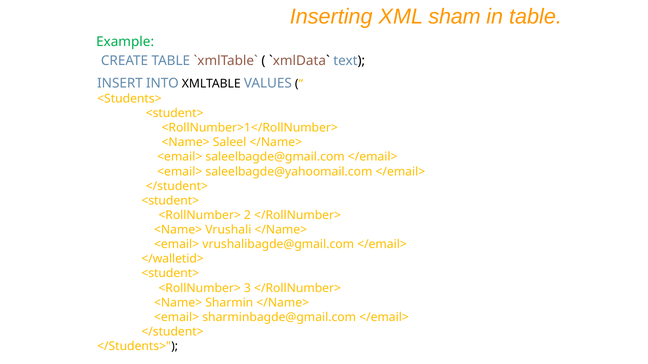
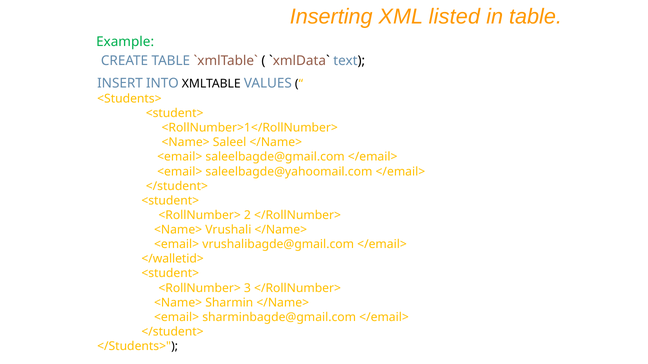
sham: sham -> listed (454, 17)
